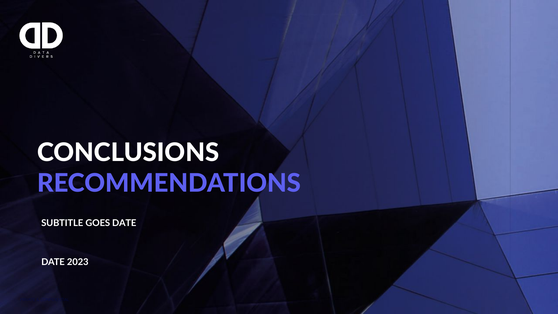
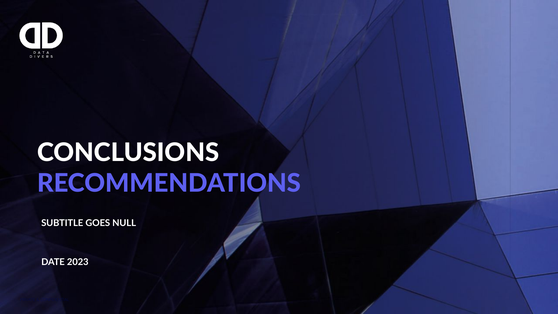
GOES DATE: DATE -> NULL (124, 223)
